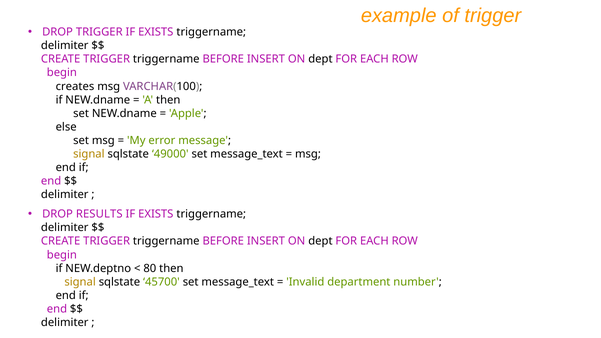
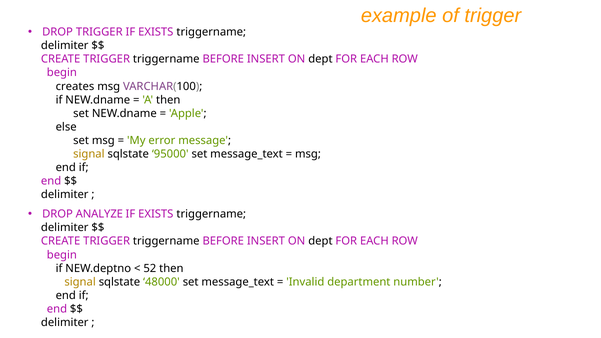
49000: 49000 -> 95000 (170, 154)
RESULTS: RESULTS -> ANALYZE (99, 214)
80: 80 -> 52 (150, 268)
45700: 45700 -> 48000 (161, 282)
